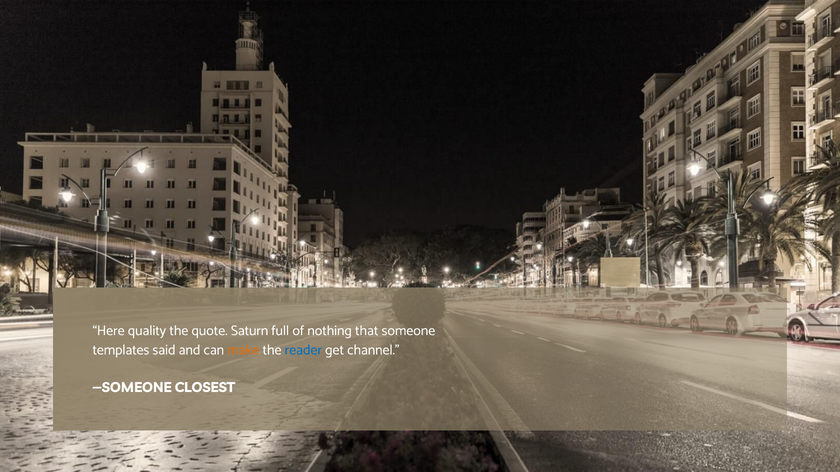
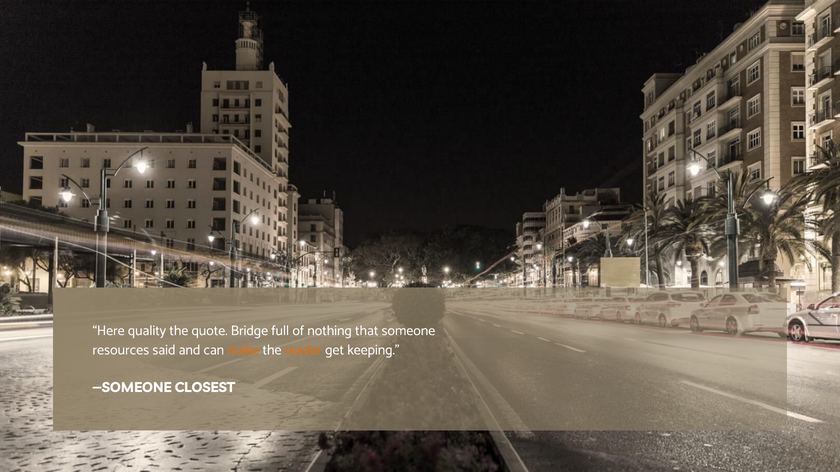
Saturn: Saturn -> Bridge (249, 331)
templates: templates -> resources (121, 350)
reader colour: blue -> orange (303, 350)
channel: channel -> keeping (373, 350)
